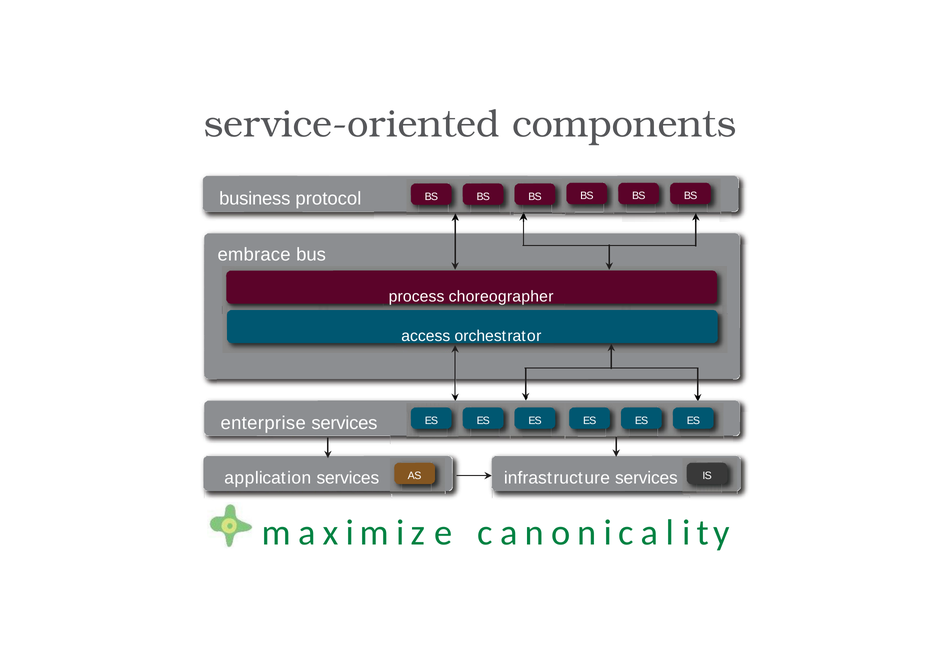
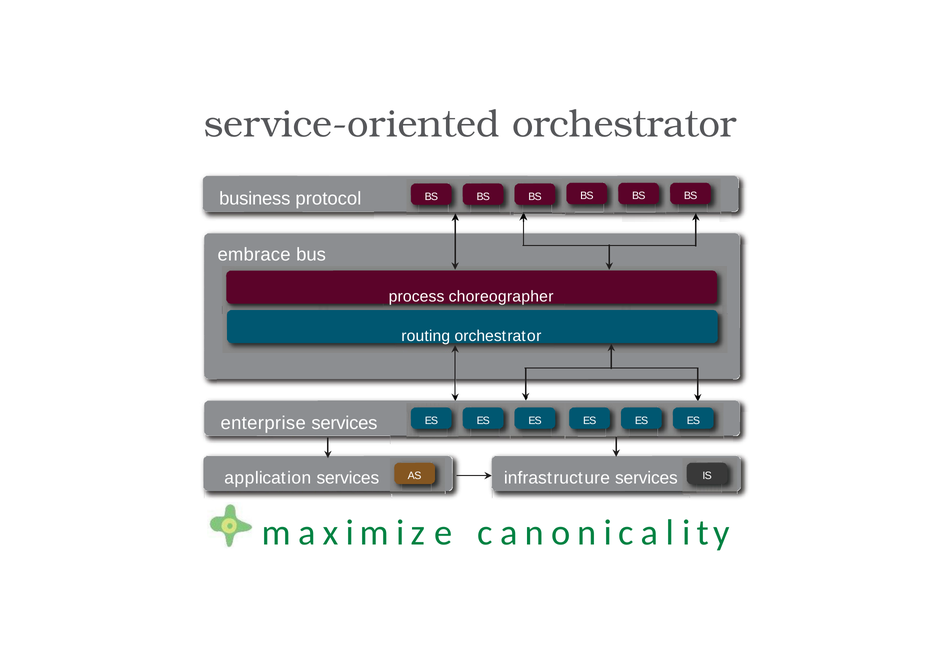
service-oriented components: components -> orchestrator (624, 124)
access: access -> routing (426, 336)
